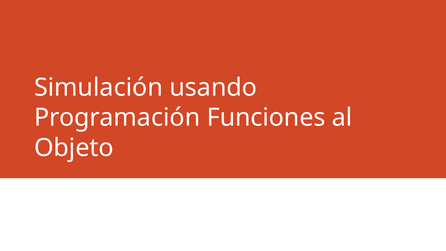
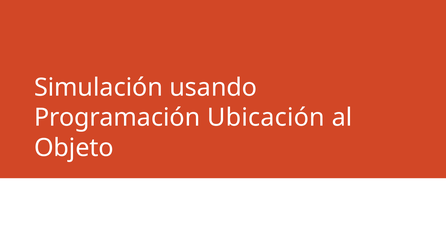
Funciones: Funciones -> Ubicación (266, 118)
